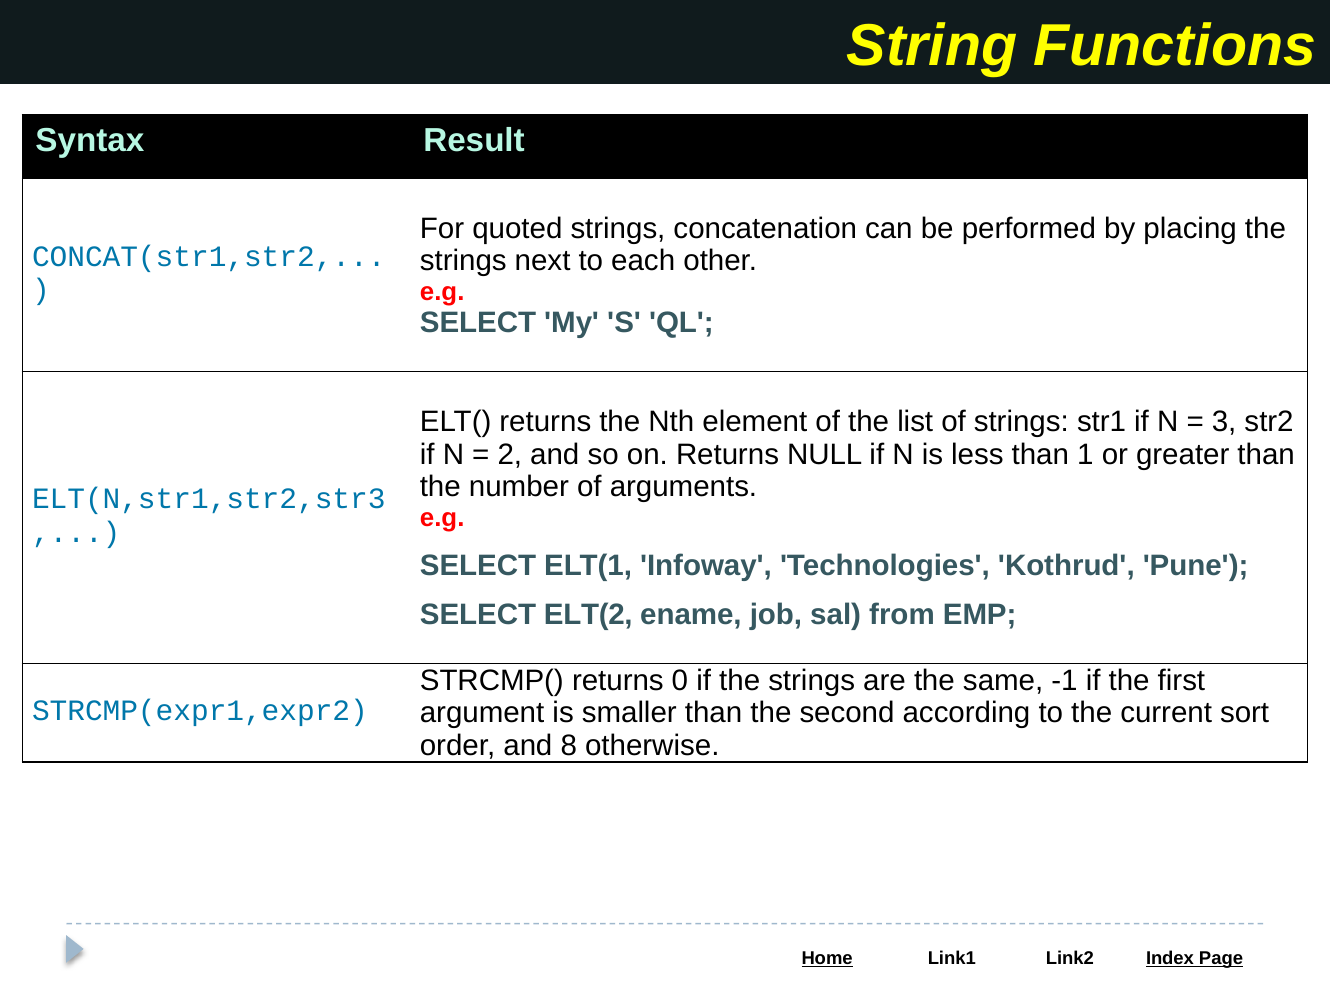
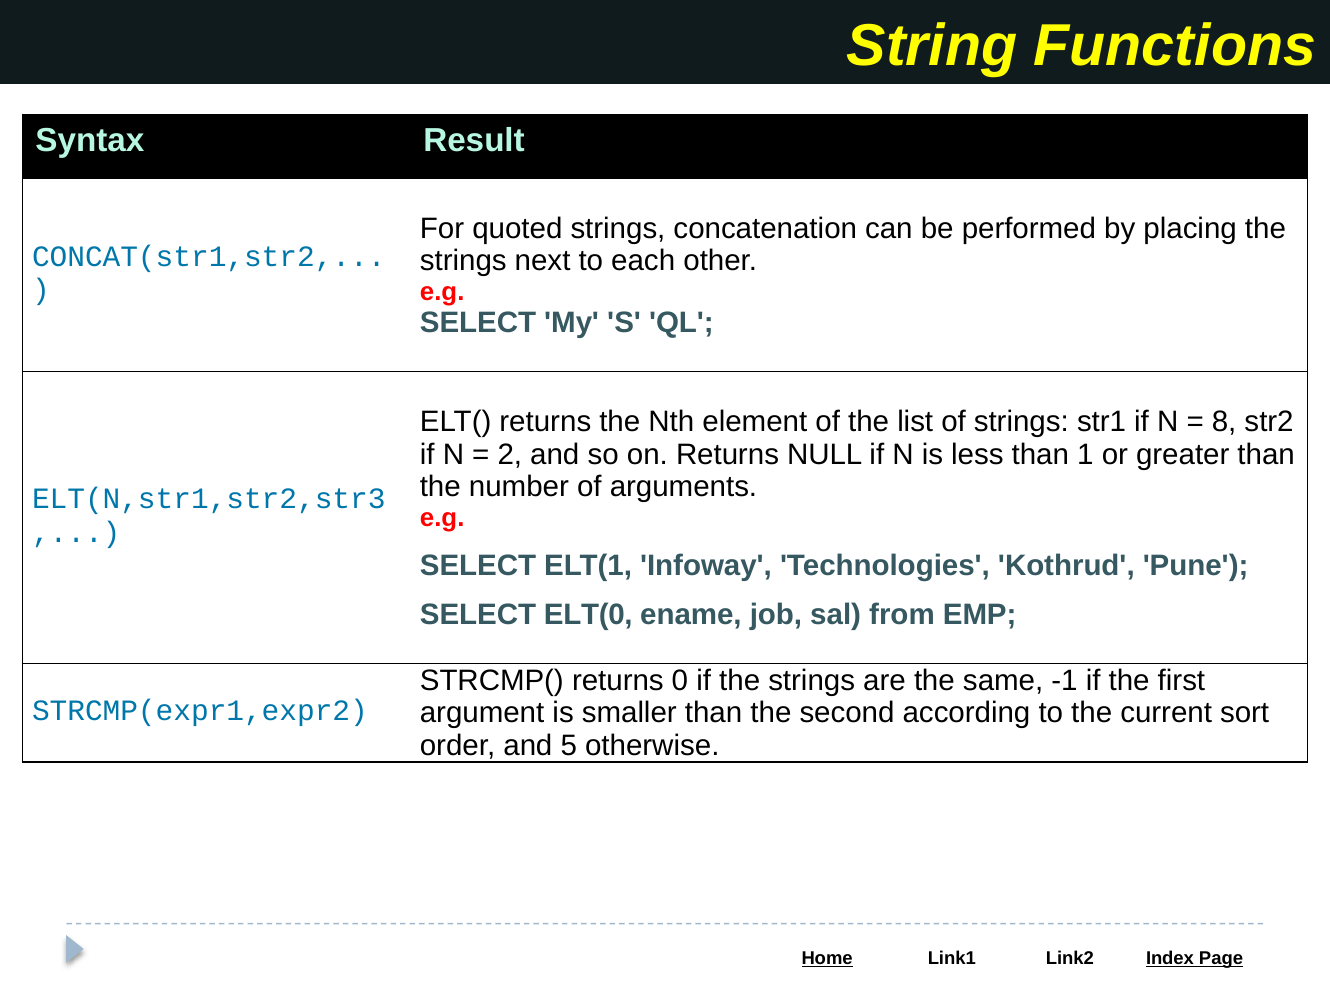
3: 3 -> 8 (1224, 422)
ELT(2: ELT(2 -> ELT(0 (588, 615)
8: 8 -> 5 (569, 746)
